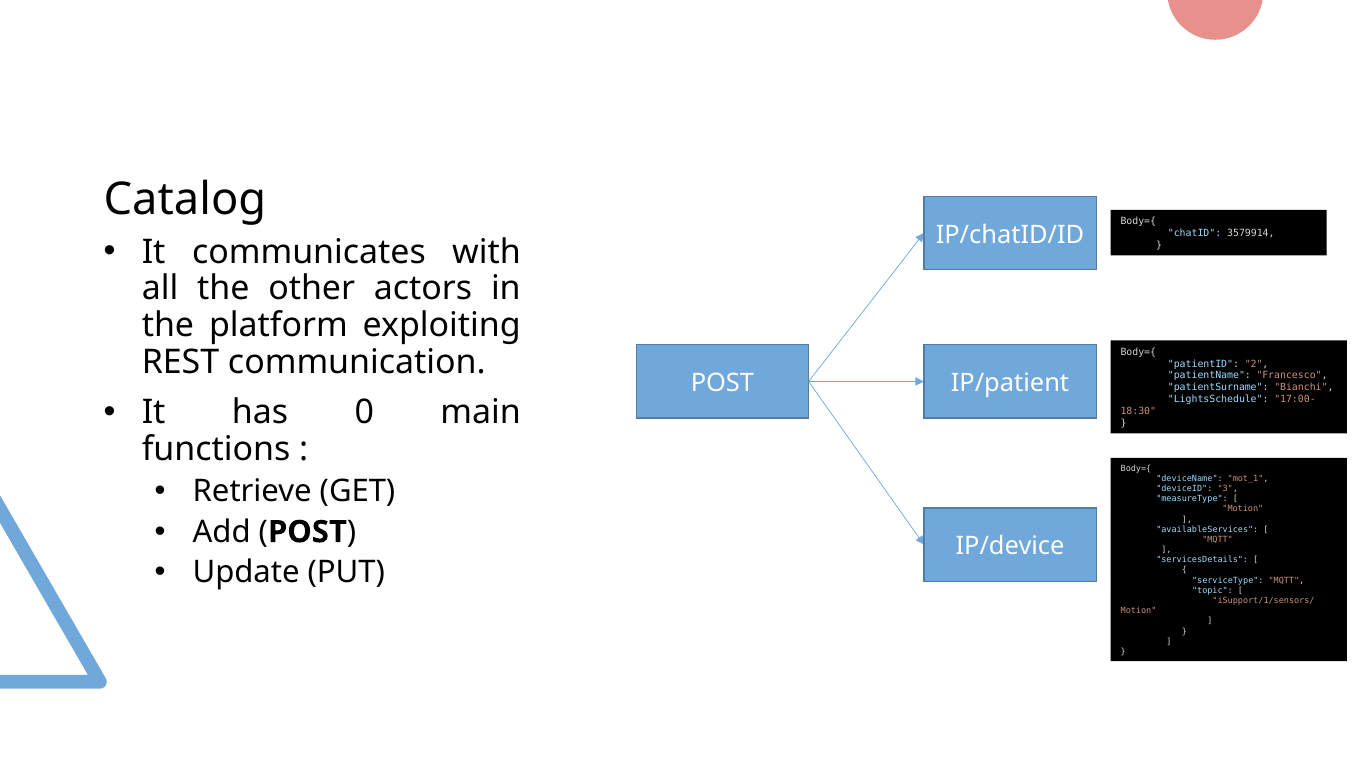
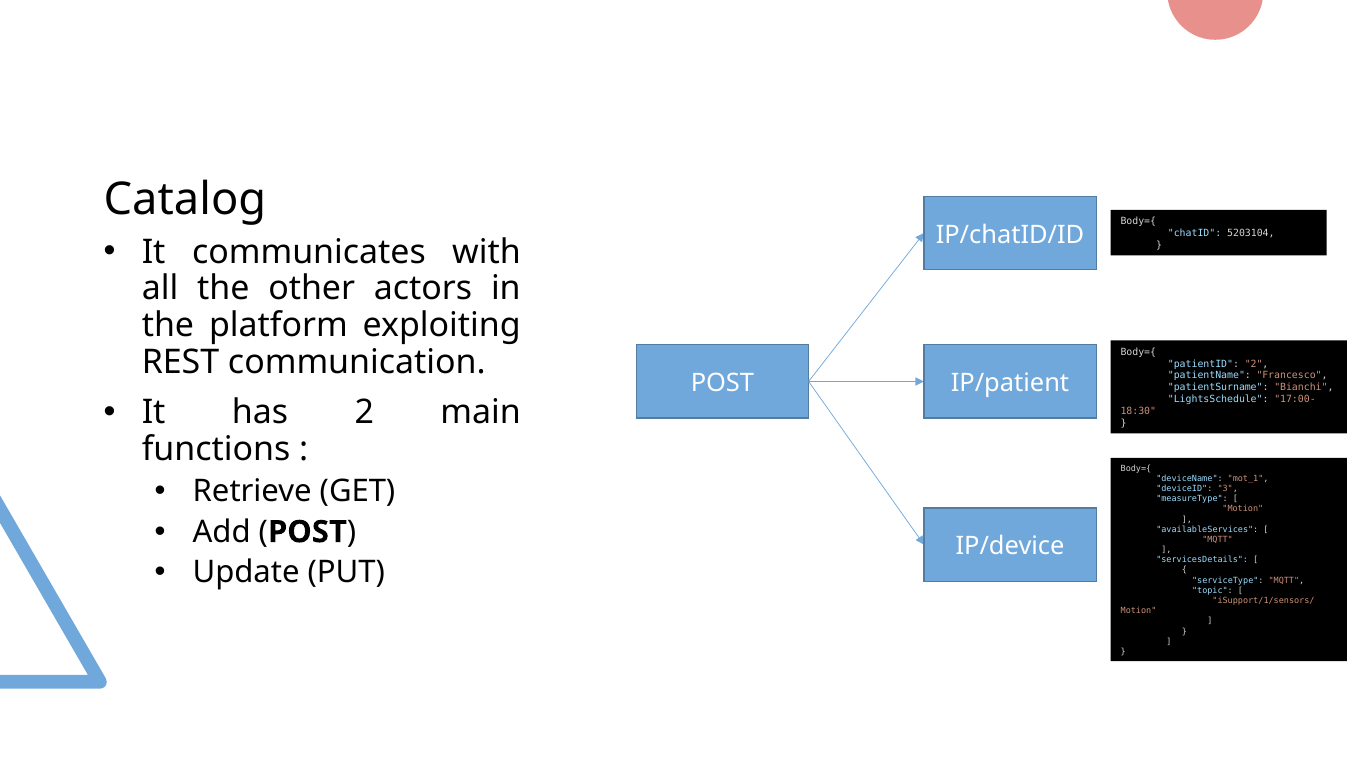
3579914: 3579914 -> 5203104 (1251, 234)
has 0: 0 -> 2 (364, 413)
